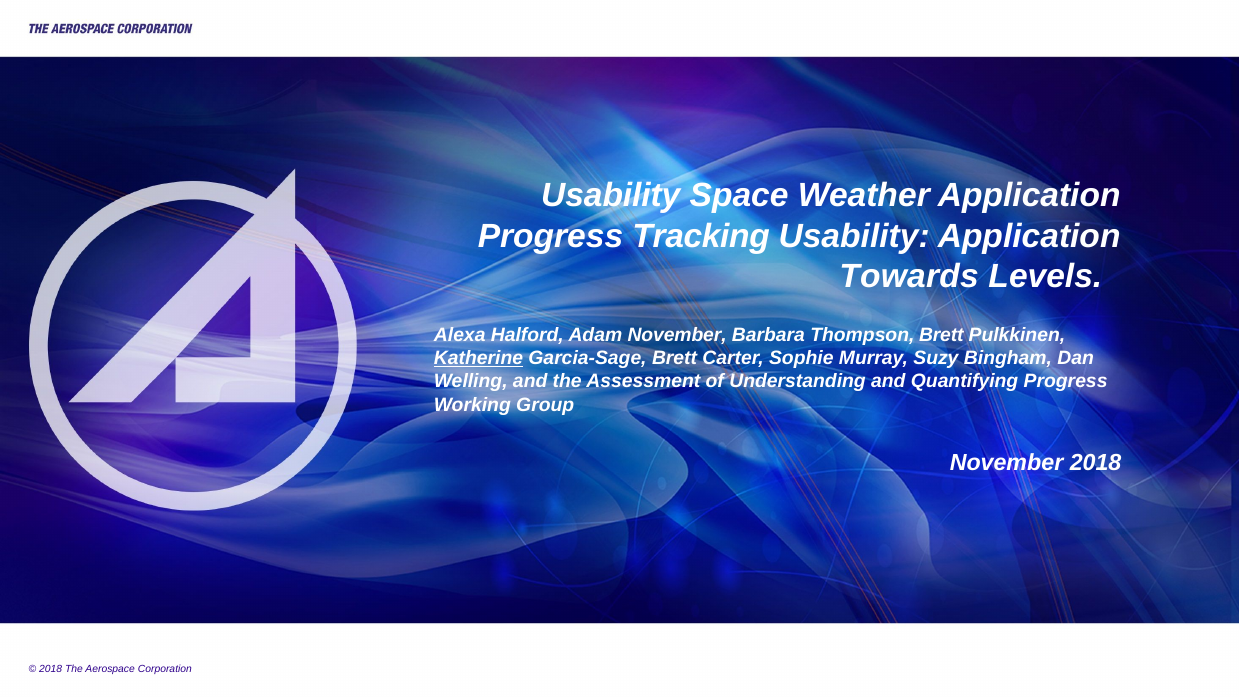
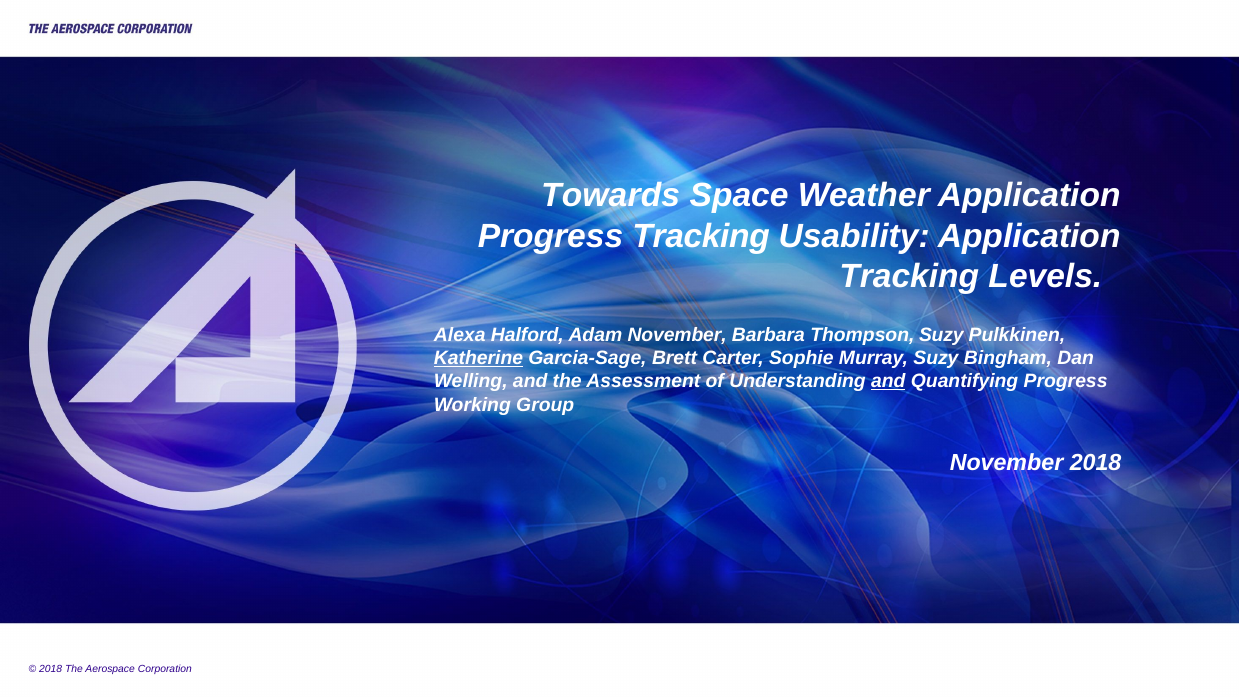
Usability: Usability -> Towards (611, 196)
Towards: Towards -> Tracking (909, 276)
Thompson Brett: Brett -> Suzy (941, 335)
and underline: none -> present (888, 382)
